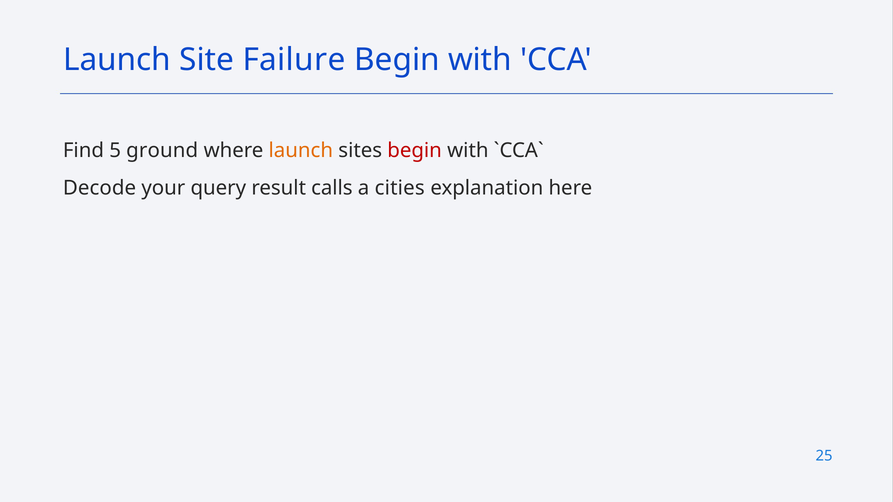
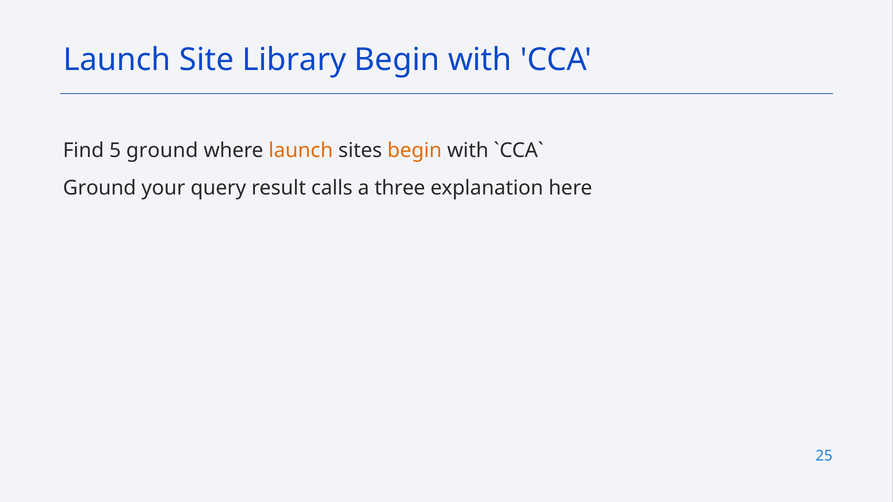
Failure: Failure -> Library (294, 60)
begin colour: red -> orange (415, 151)
Decode: Decode -> Ground (100, 188)
cities: cities -> three (400, 188)
